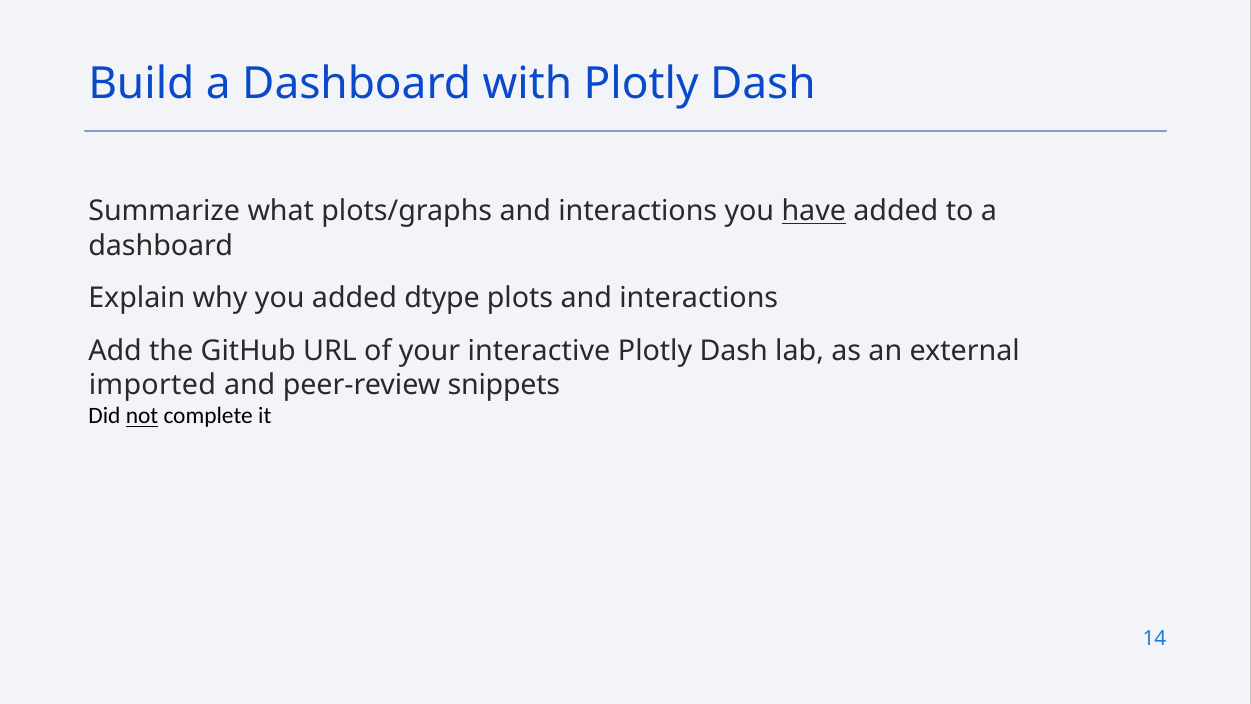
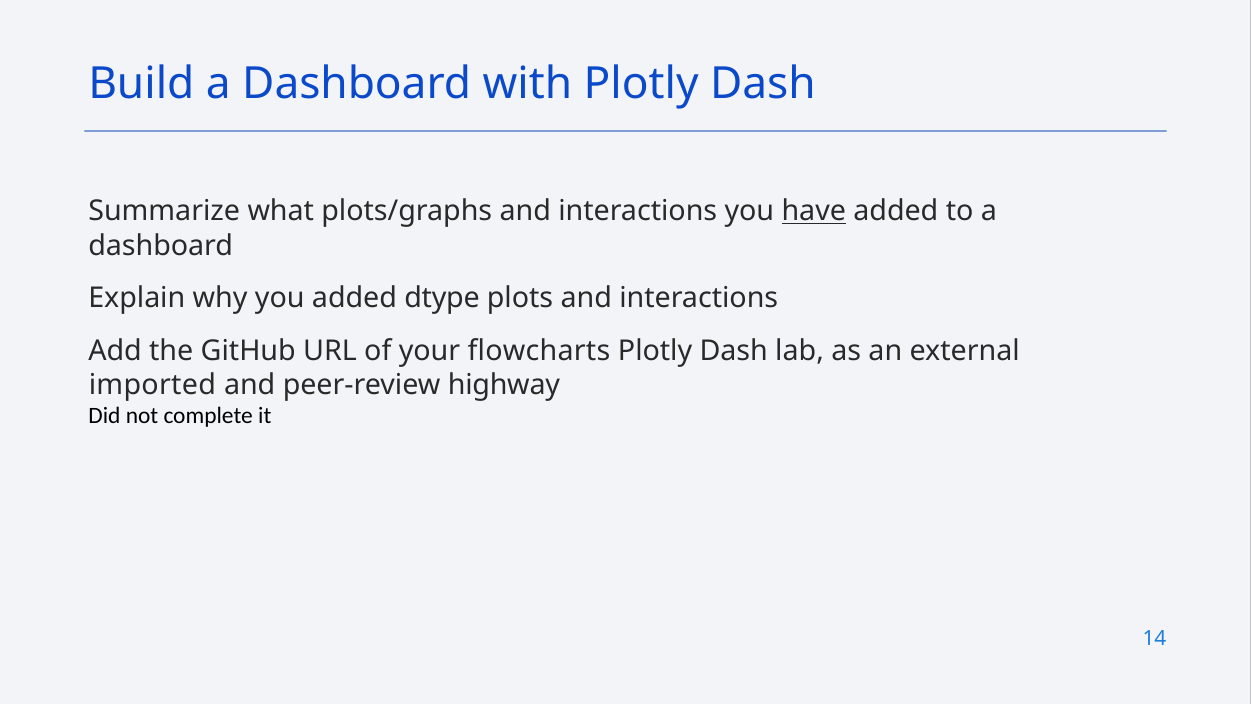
interactive: interactive -> flowcharts (539, 351)
snippets: snippets -> highway (504, 385)
not underline: present -> none (142, 416)
